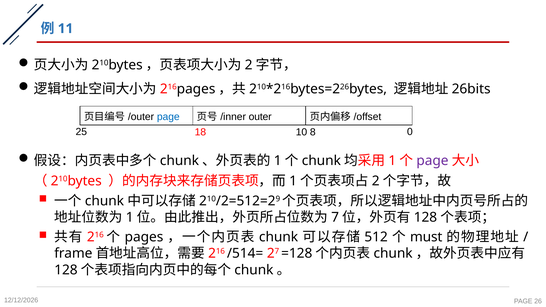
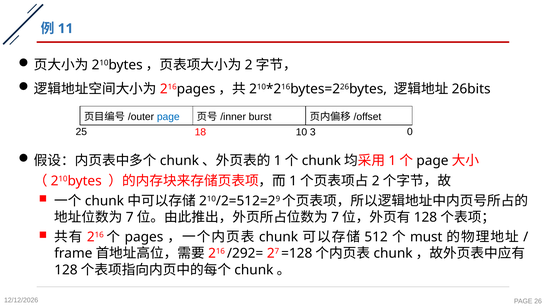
outer: outer -> burst (260, 117)
8: 8 -> 3 (313, 132)
page colour: purple -> black (432, 161)
1: 1 -> 7 (130, 217)
/514=: /514= -> /292= (245, 254)
